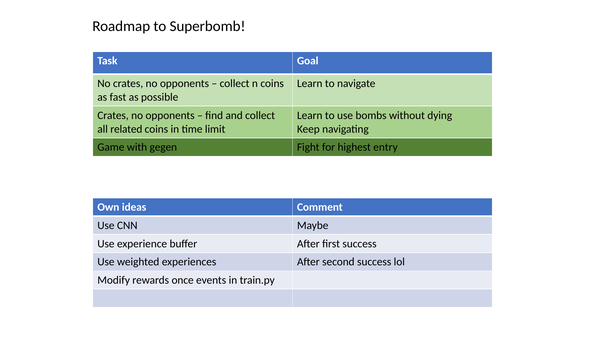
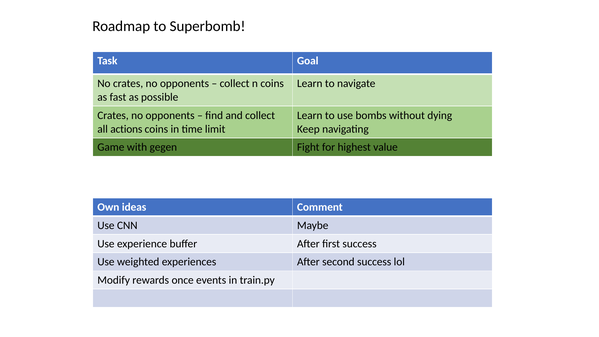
related: related -> actions (126, 129)
entry: entry -> value (386, 147)
